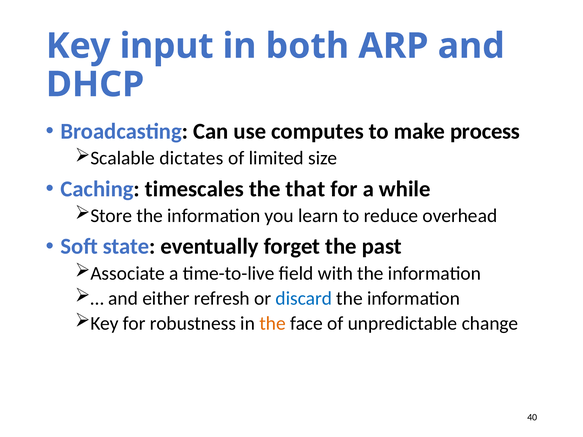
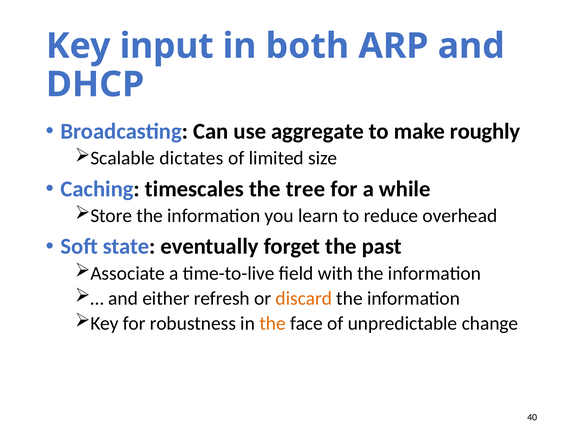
computes: computes -> aggregate (318, 131)
process: process -> roughly (485, 131)
that: that -> tree (305, 189)
discard colour: blue -> orange (304, 298)
